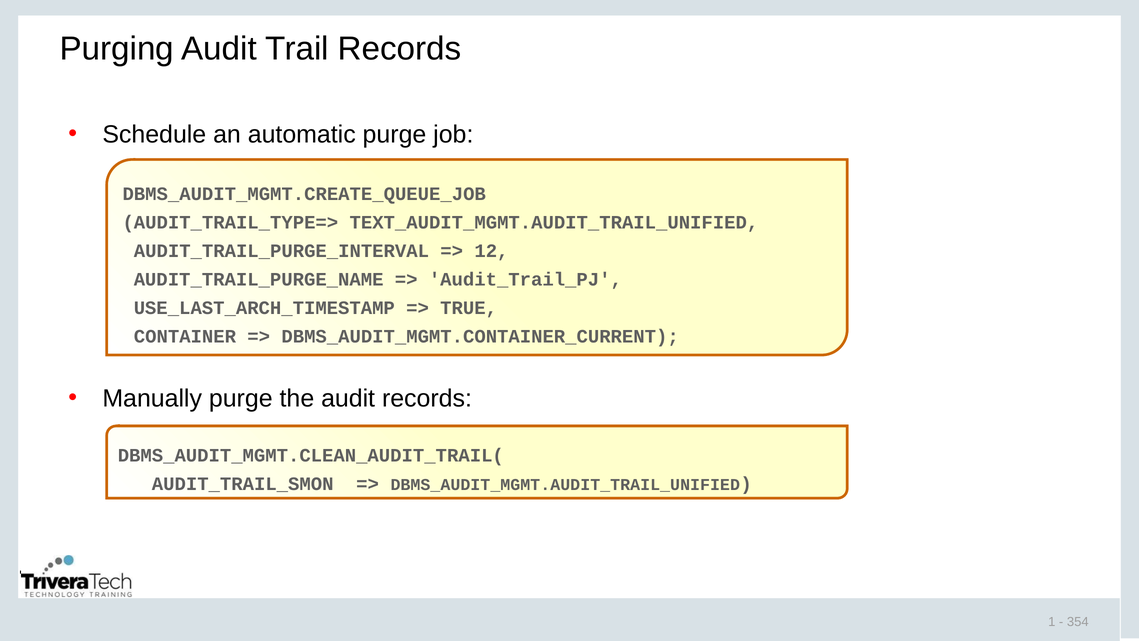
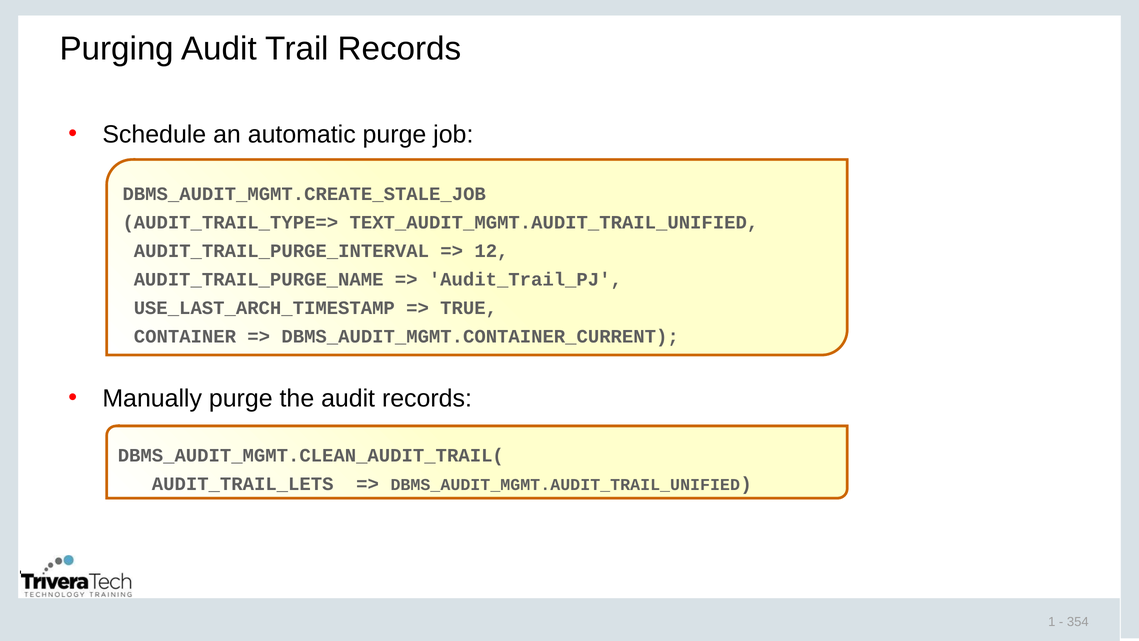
DBMS_AUDIT_MGMT.CREATE_QUEUE_JOB: DBMS_AUDIT_MGMT.CREATE_QUEUE_JOB -> DBMS_AUDIT_MGMT.CREATE_STALE_JOB (304, 194)
AUDIT_TRAIL_SMON: AUDIT_TRAIL_SMON -> AUDIT_TRAIL_LETS (243, 484)
